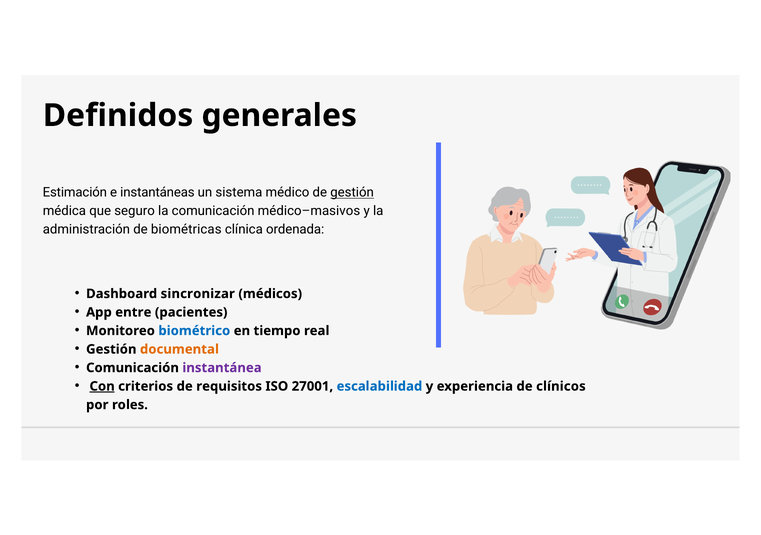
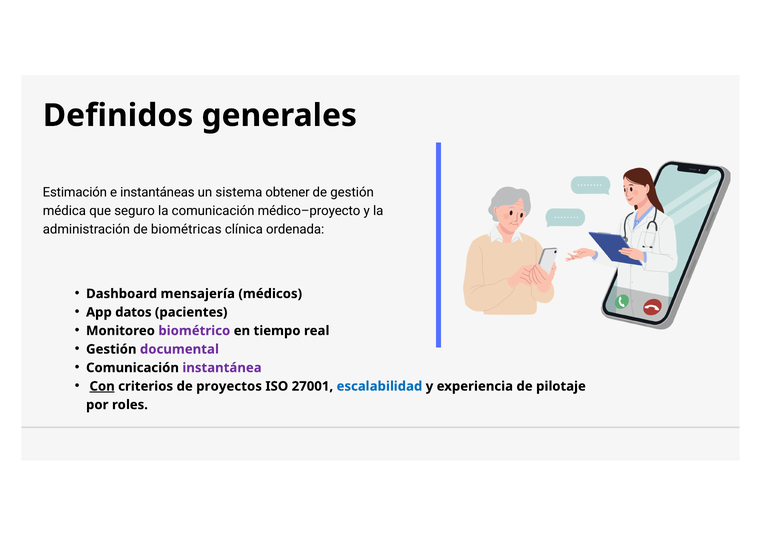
médico: médico -> obtener (288, 192)
gestión underline: present -> none (352, 192)
médico–masivos: médico–masivos -> médico–proyecto (309, 211)
sincronizar: sincronizar -> mensajería (198, 294)
entre: entre -> datos (133, 312)
biométrico colour: blue -> purple (194, 331)
documental colour: orange -> purple (179, 349)
requisitos: requisitos -> proyectos (229, 386)
clínicos: clínicos -> pilotaje (561, 386)
